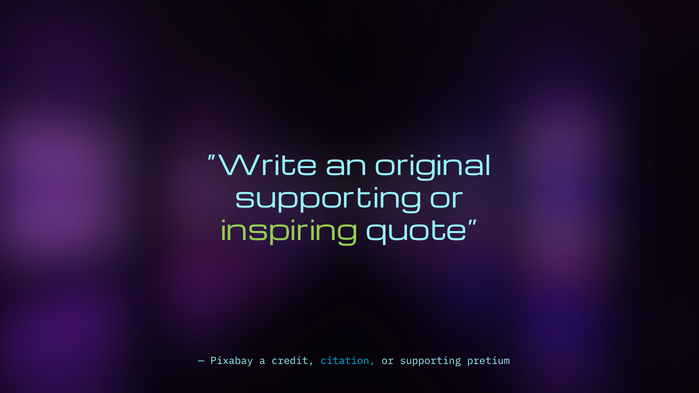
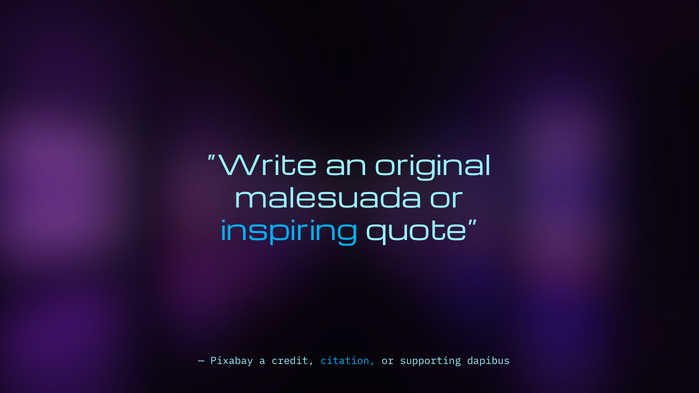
supporting: supporting -> malesuada (328, 199)
inspiring colour: light green -> light blue (289, 232)
pretium: pretium -> dapibus (489, 361)
